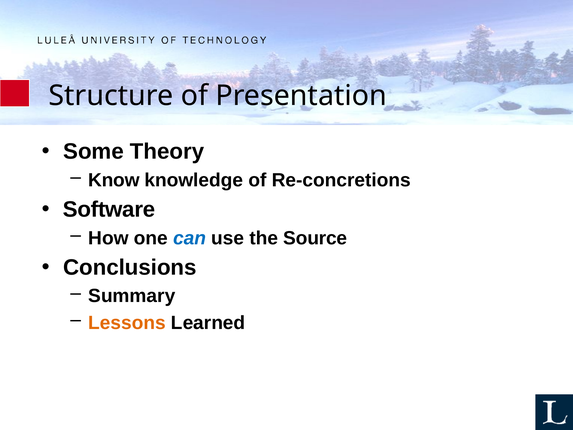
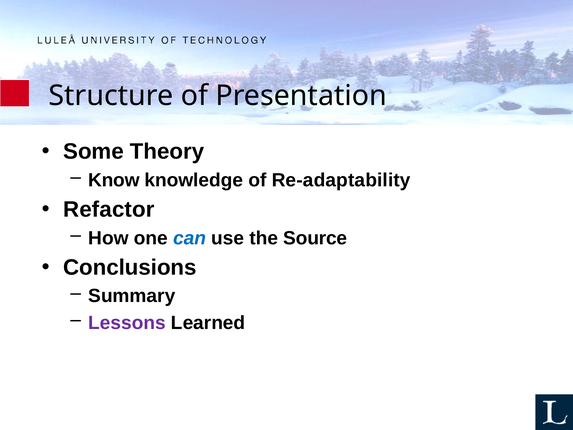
Re-concretions: Re-concretions -> Re-adaptability (341, 180)
Software: Software -> Refactor (109, 209)
Lessons colour: orange -> purple (127, 323)
